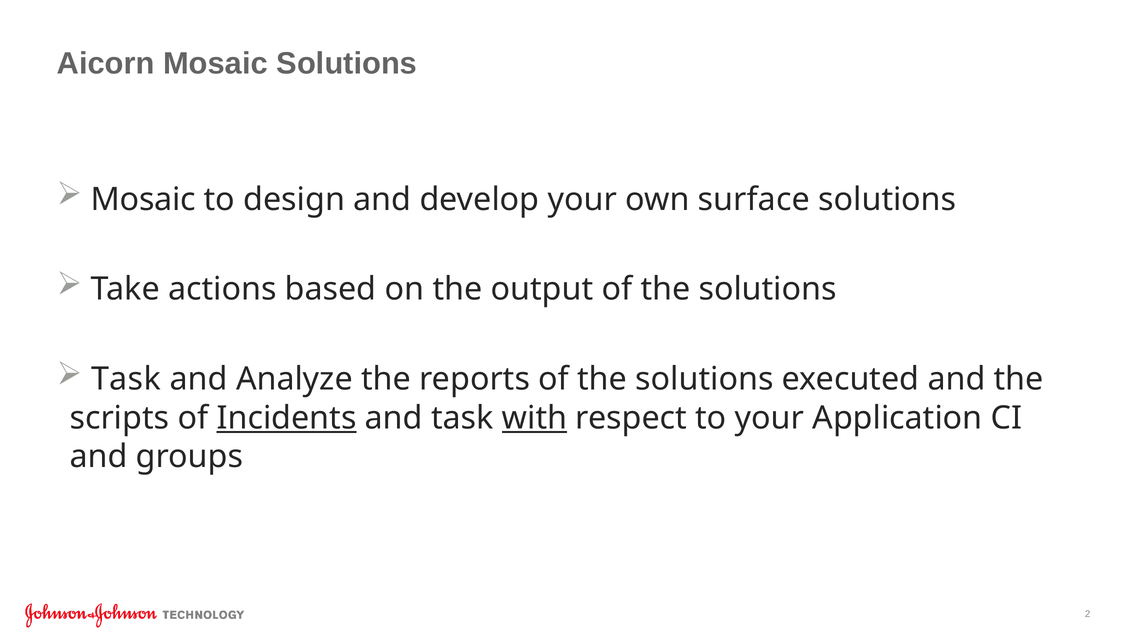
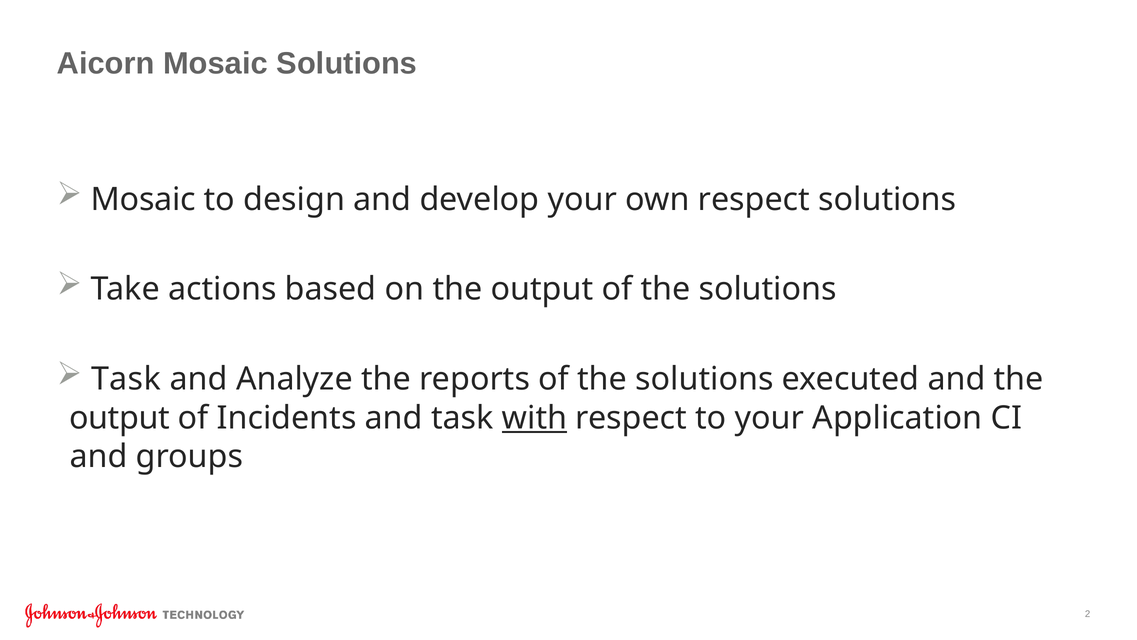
own surface: surface -> respect (754, 199)
scripts: scripts -> output (120, 418)
Incidents underline: present -> none (287, 418)
